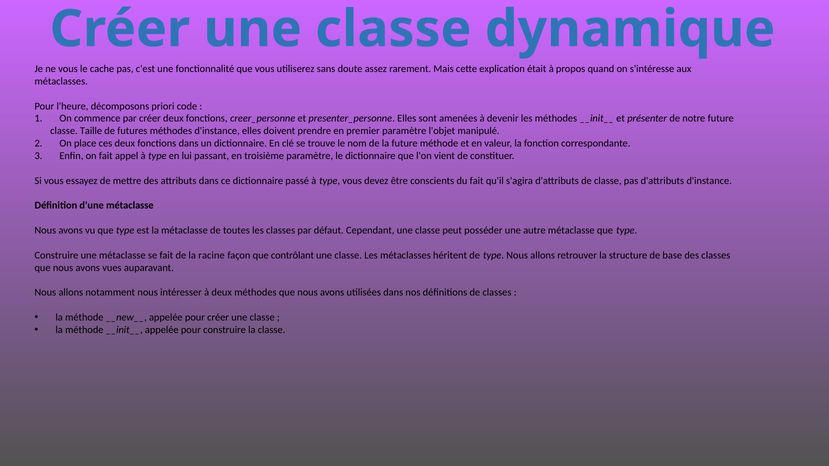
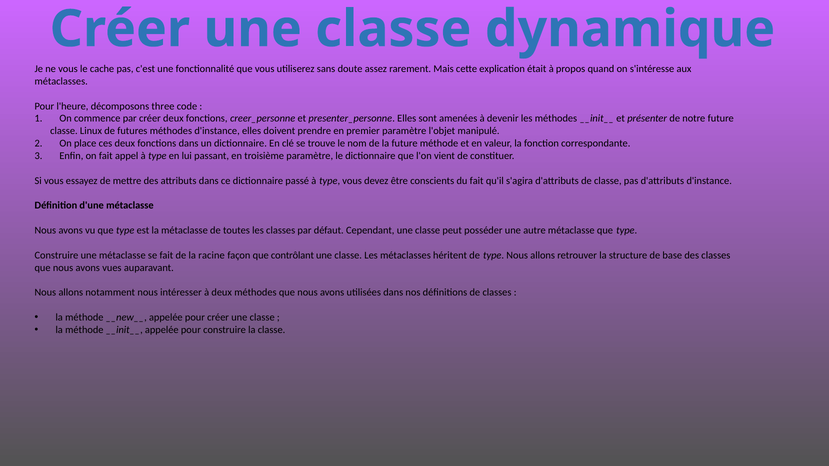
priori: priori -> three (163, 106)
Taille: Taille -> Linux (91, 131)
